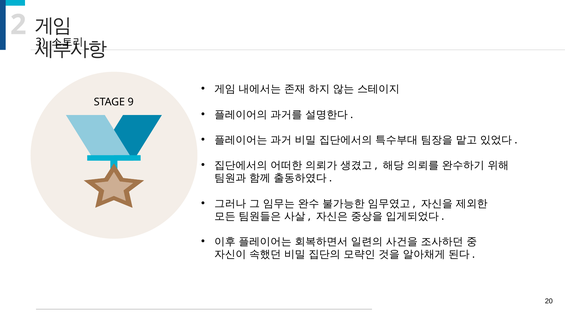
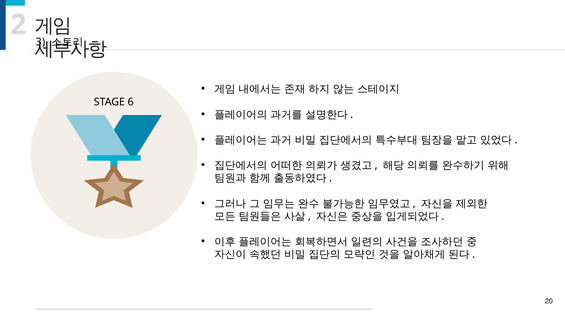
9: 9 -> 6 (131, 102)
